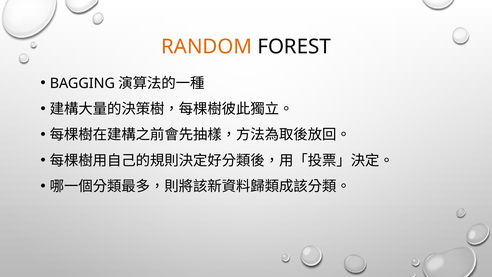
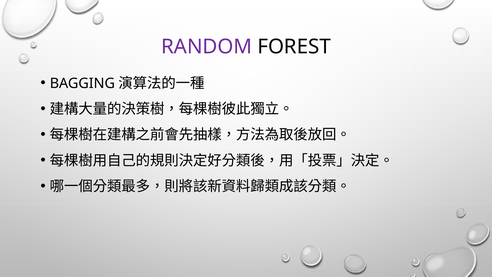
RANDOM colour: orange -> purple (207, 47)
